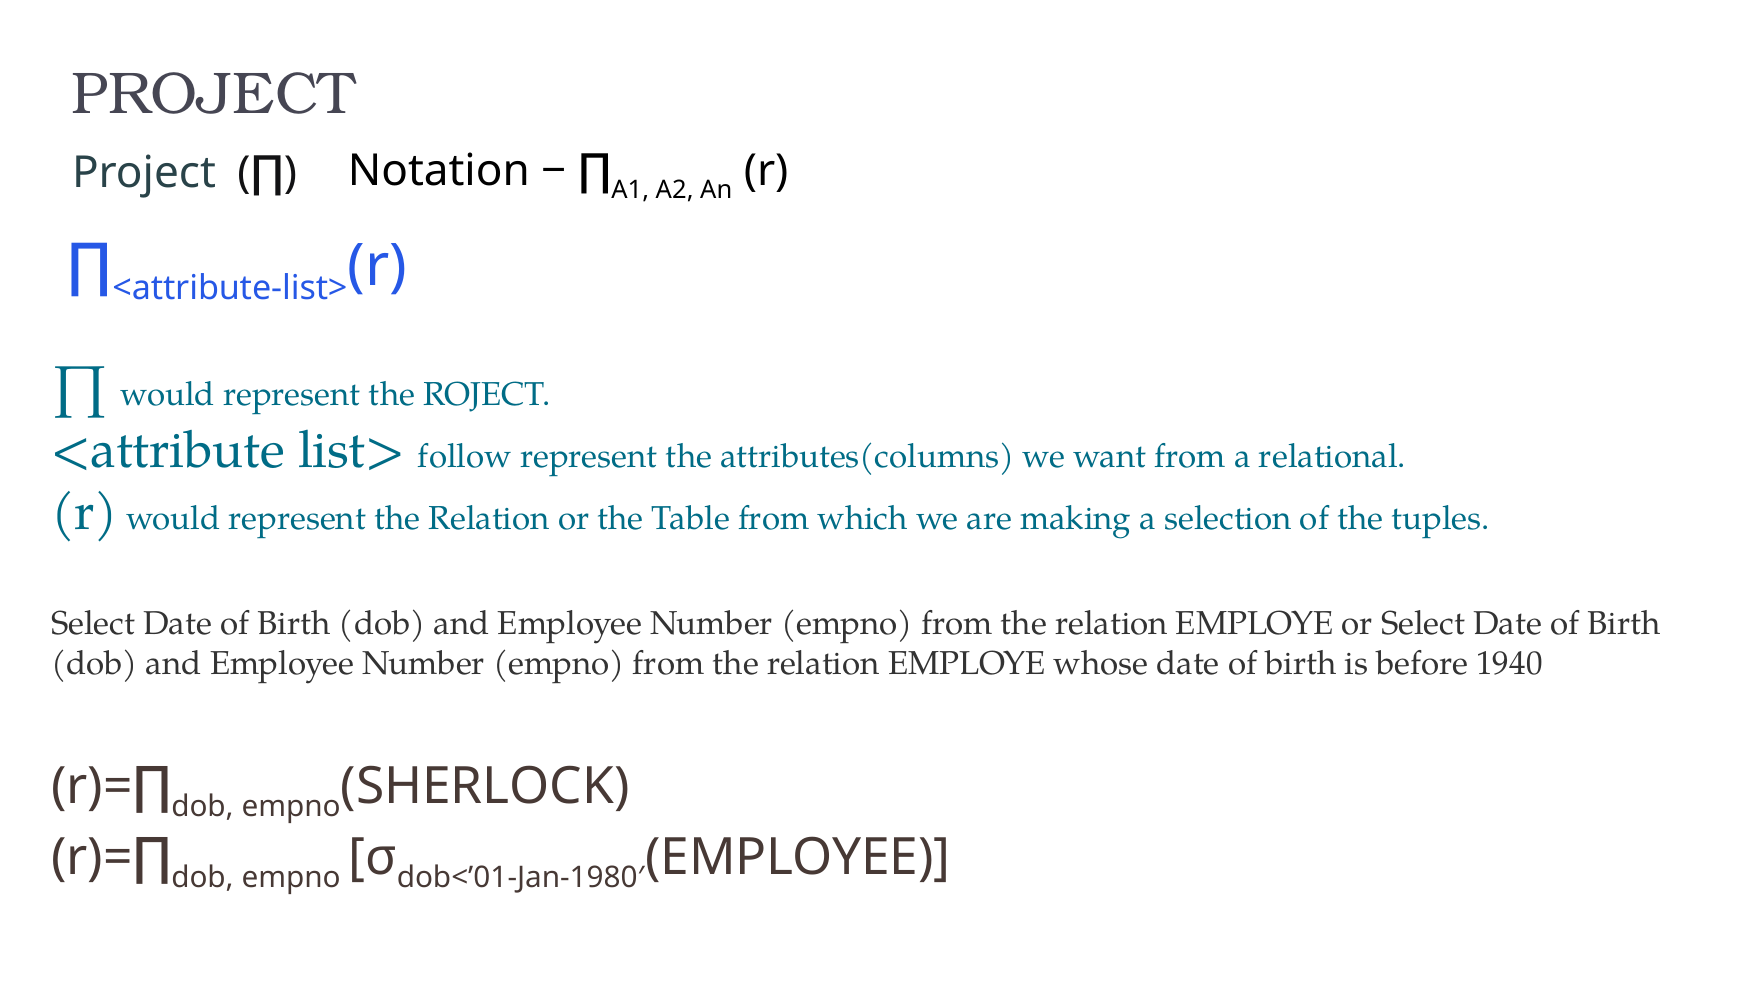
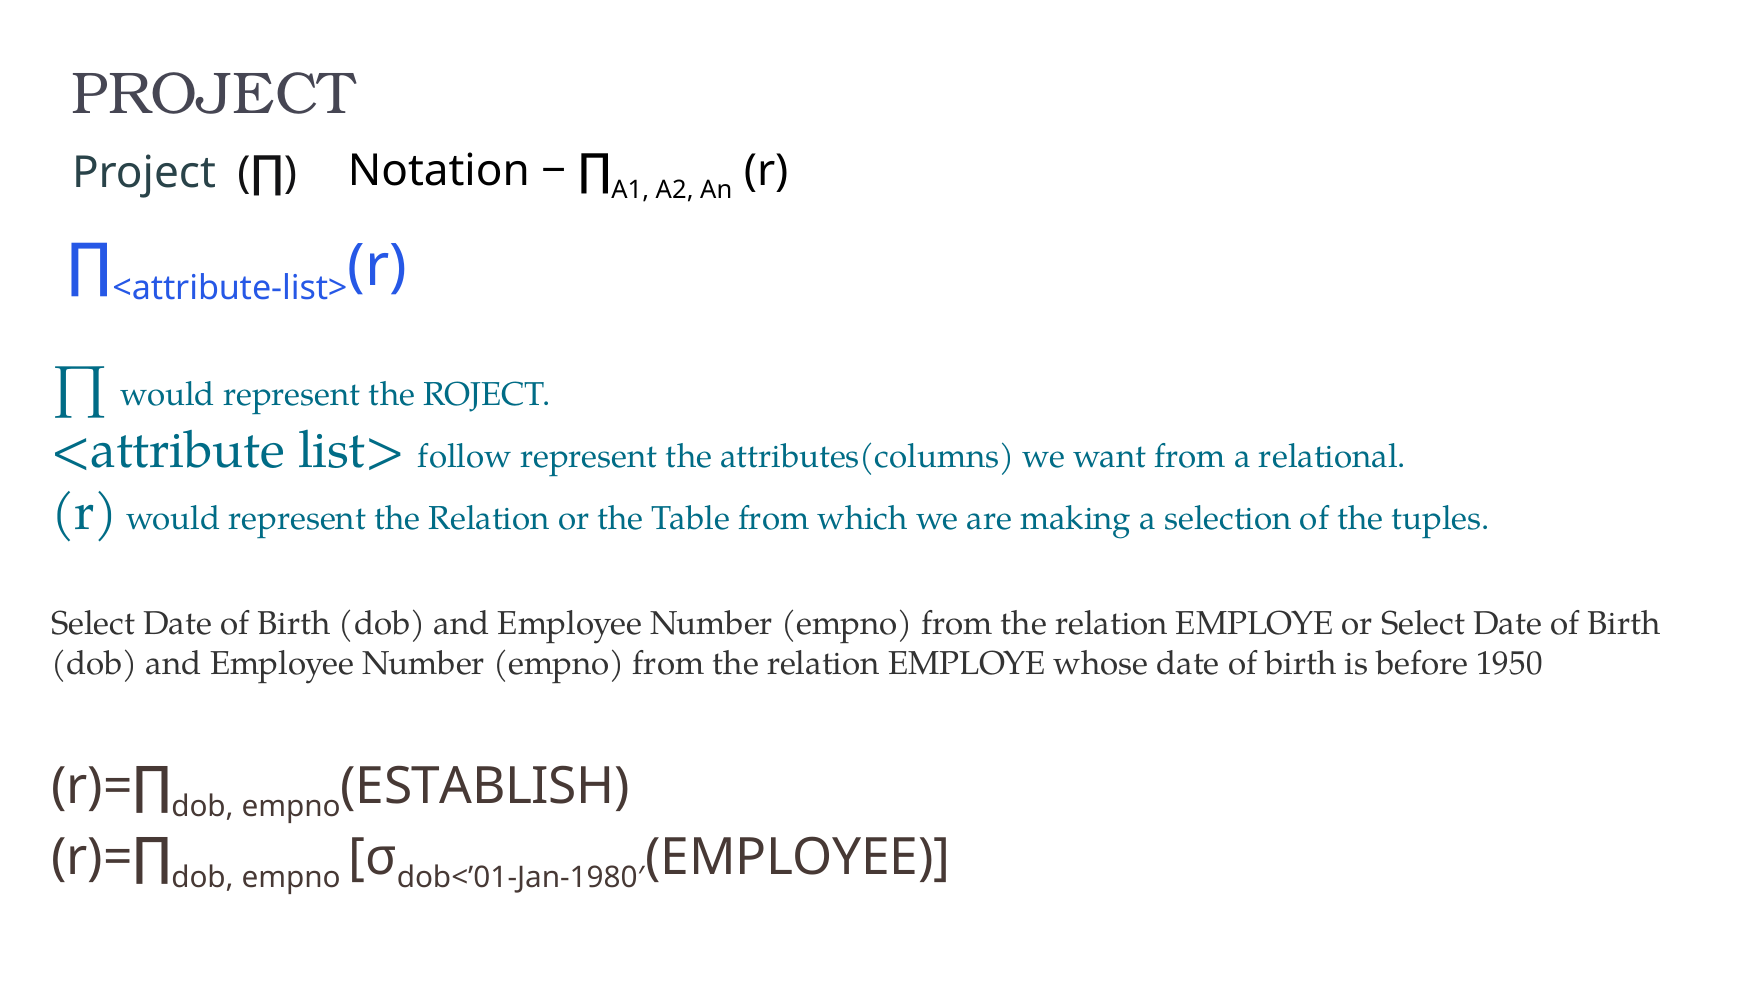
1940: 1940 -> 1950 (1509, 664)
SHERLOCK: SHERLOCK -> ESTABLISH (485, 787)
